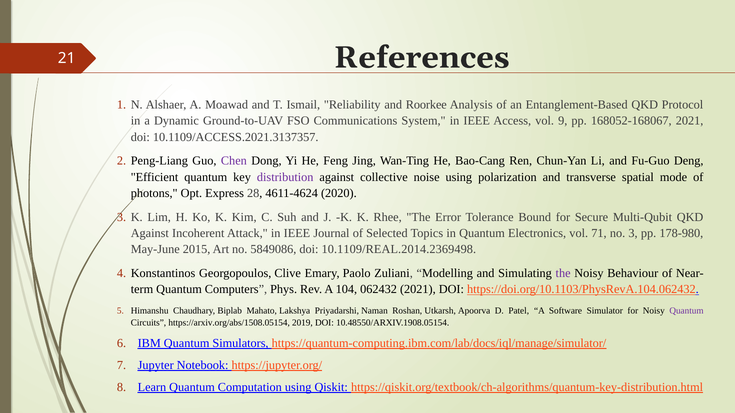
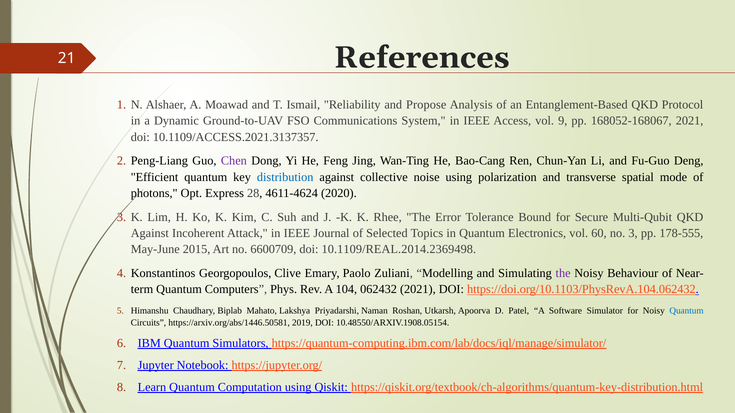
Roorkee: Roorkee -> Propose (426, 105)
distribution colour: purple -> blue (285, 177)
71: 71 -> 60 (599, 233)
178-980: 178-980 -> 178-555 (681, 233)
5849086: 5849086 -> 6600709 (273, 250)
Quantum colour: purple -> blue (686, 311)
https://arxiv.org/abs/1508.05154: https://arxiv.org/abs/1508.05154 -> https://arxiv.org/abs/1446.50581 (229, 323)
